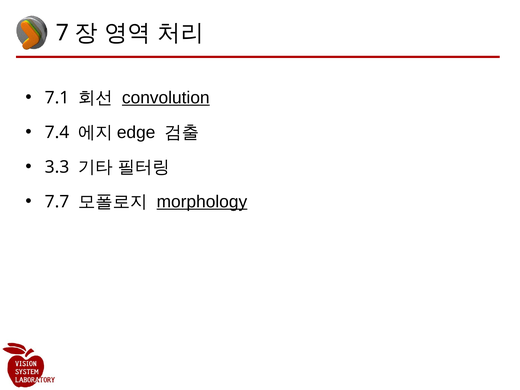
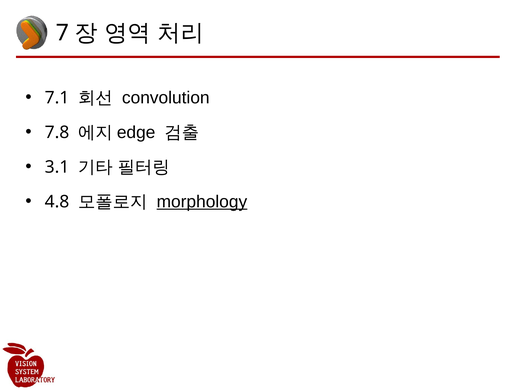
convolution underline: present -> none (166, 98)
7.4: 7.4 -> 7.8 (57, 132)
3.3: 3.3 -> 3.1 (57, 167)
7.7: 7.7 -> 4.8 (57, 202)
